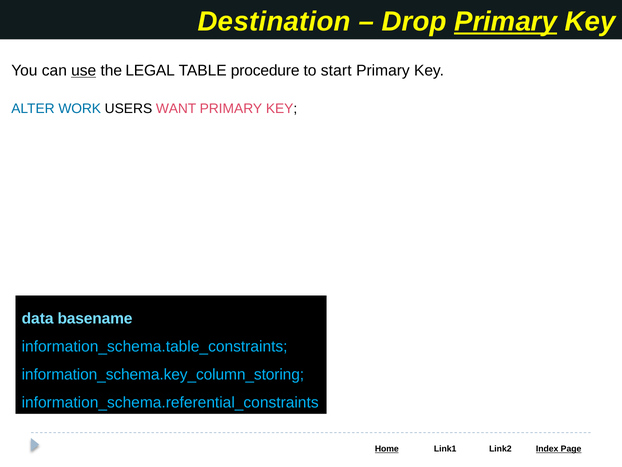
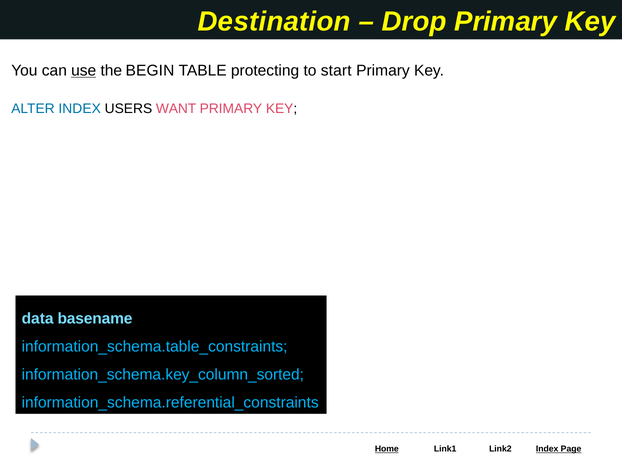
Primary underline: present -> none (506, 22)
LEGAL: LEGAL -> BEGIN (150, 70)
procedure: procedure -> protecting (265, 70)
ALTER WORK: WORK -> INDEX (80, 109)
information_schema.key_column_storing: information_schema.key_column_storing -> information_schema.key_column_sorted (163, 374)
